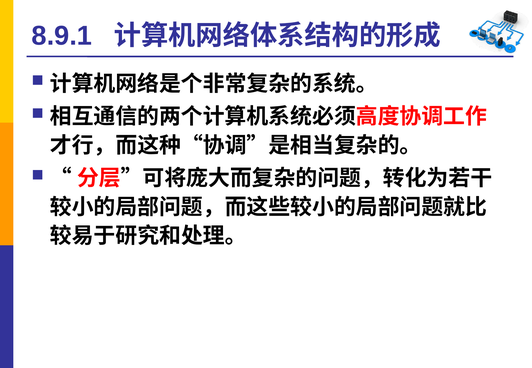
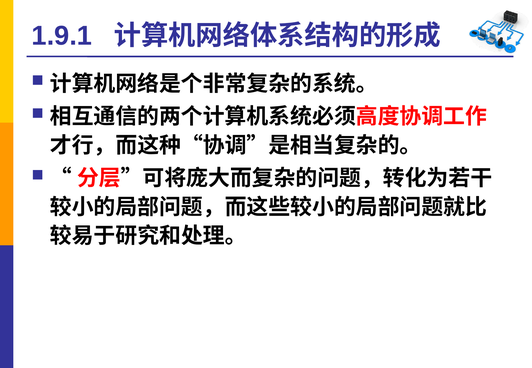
8.9.1: 8.9.1 -> 1.9.1 (62, 36)
